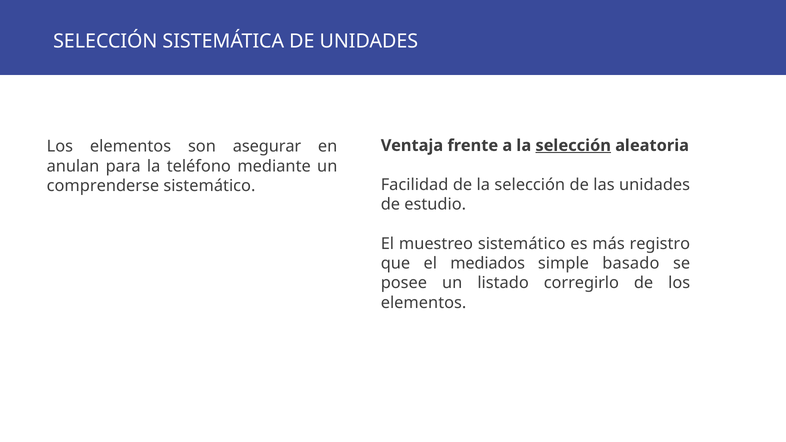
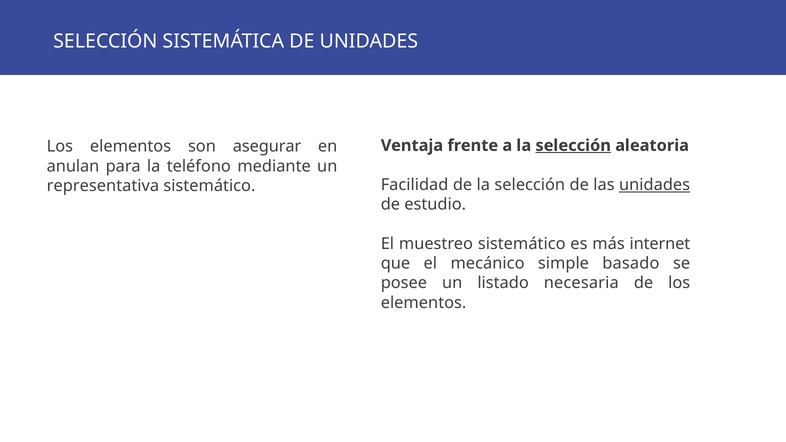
unidades underline: none -> present (655, 185)
comprenderse: comprenderse -> representativa (103, 186)
registro: registro -> internet (660, 244)
mediados: mediados -> mecánico (488, 263)
corregirlo: corregirlo -> necesaria (581, 283)
